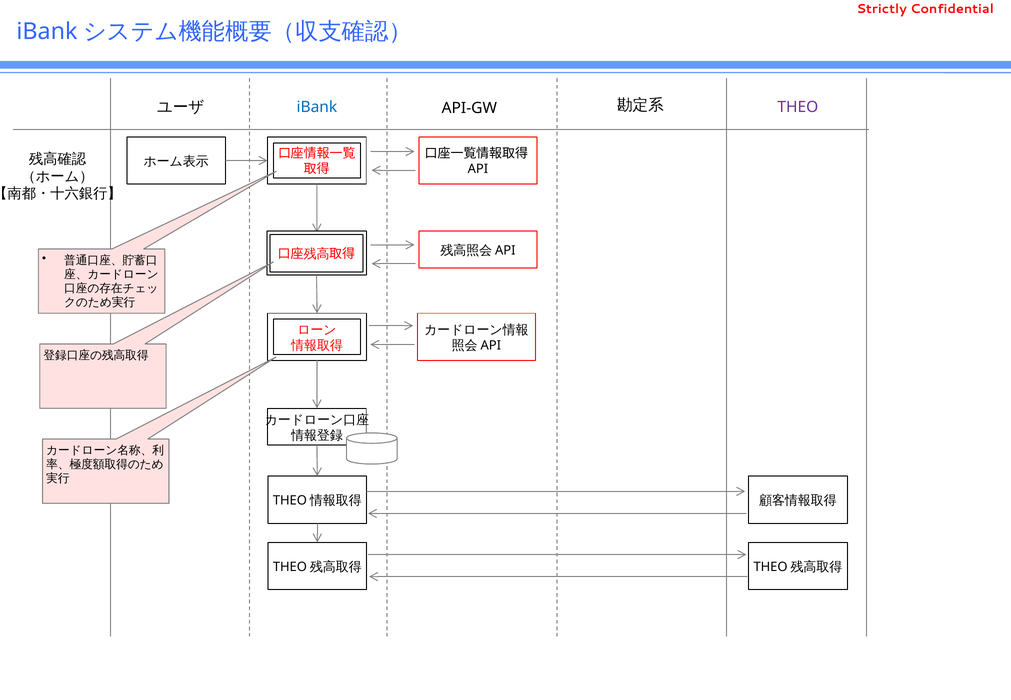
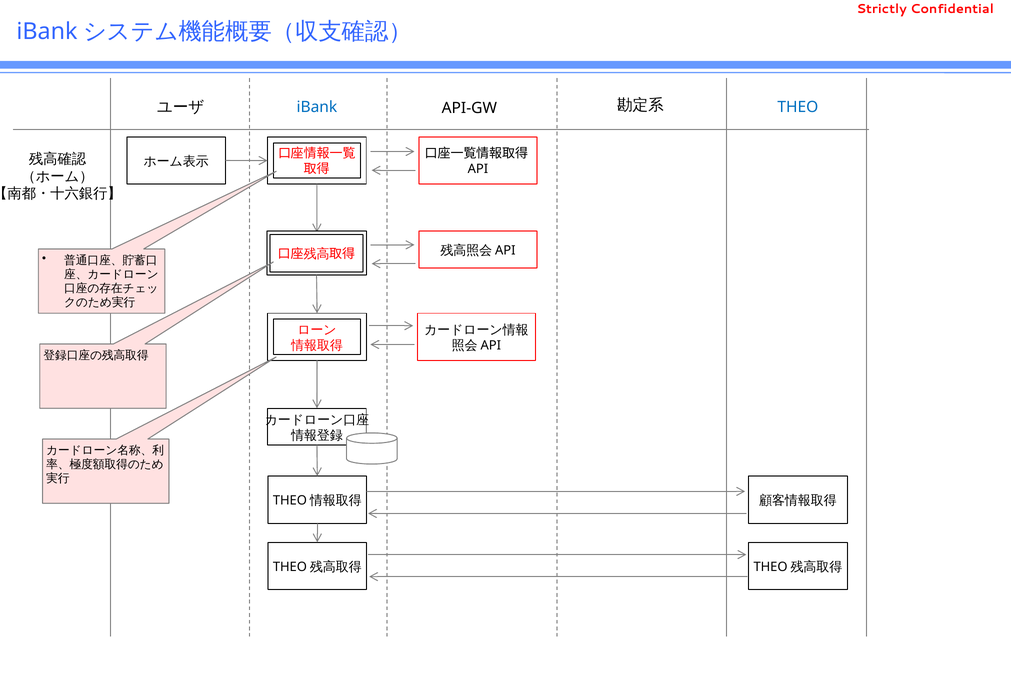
THEO colour: purple -> blue (798, 107)
